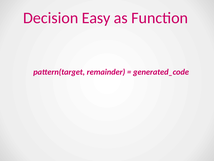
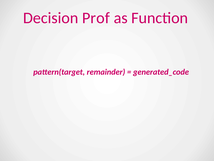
Easy: Easy -> Prof (96, 18)
